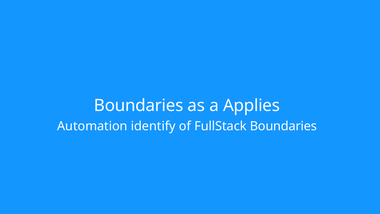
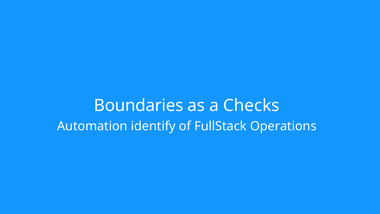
Applies: Applies -> Checks (251, 106)
FullStack Boundaries: Boundaries -> Operations (283, 126)
